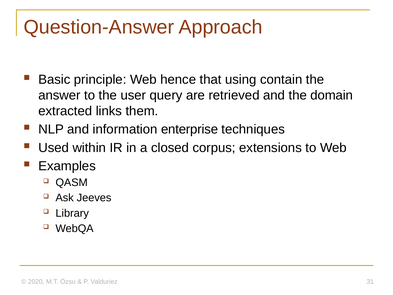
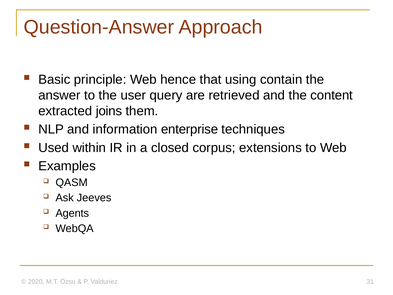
domain: domain -> content (332, 95)
links: links -> joins (109, 111)
Library: Library -> Agents (72, 213)
